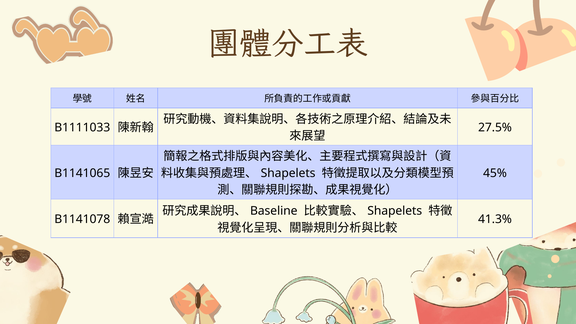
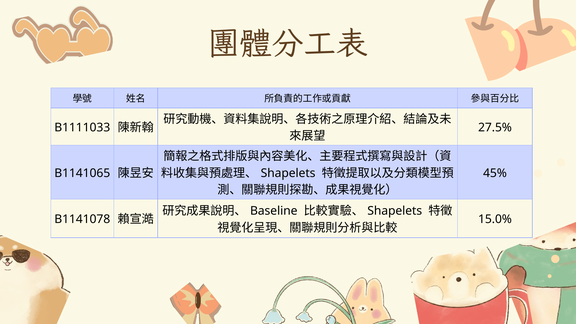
41.3%: 41.3% -> 15.0% (495, 219)
